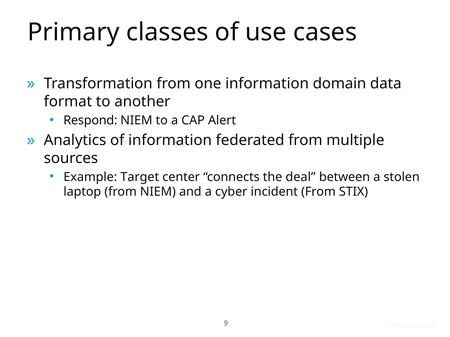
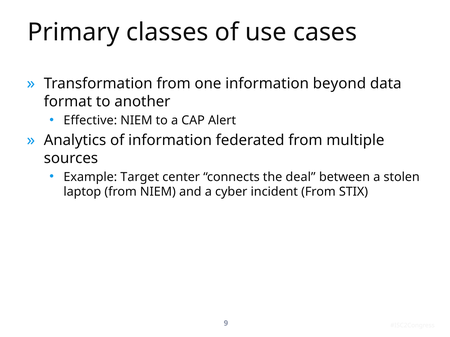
domain: domain -> beyond (339, 84)
Respond: Respond -> Effective (90, 121)
